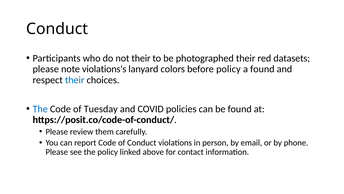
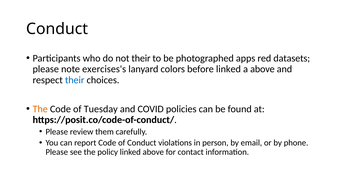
photographed their: their -> apps (246, 58)
violations's: violations's -> exercises's (104, 69)
before policy: policy -> linked (228, 69)
a found: found -> above (262, 69)
The colour: blue -> orange (40, 109)
